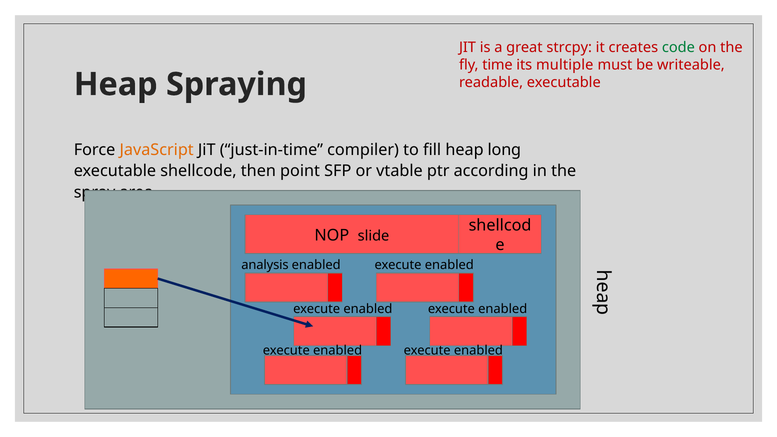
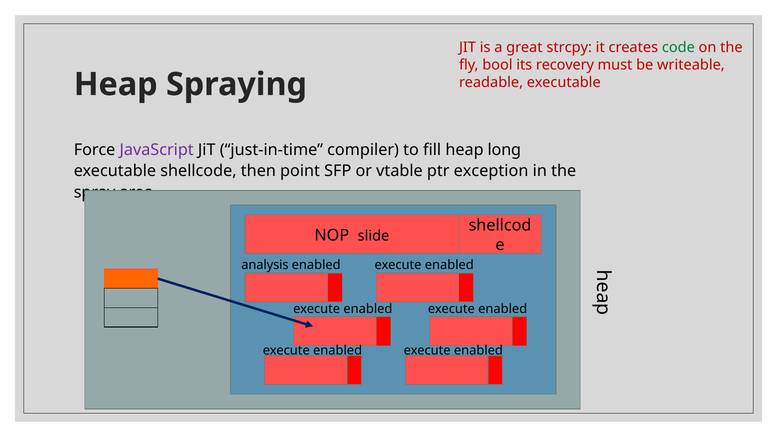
time: time -> bool (497, 65)
multiple: multiple -> recovery (565, 65)
JavaScript colour: orange -> purple (157, 150)
according: according -> exception (491, 171)
